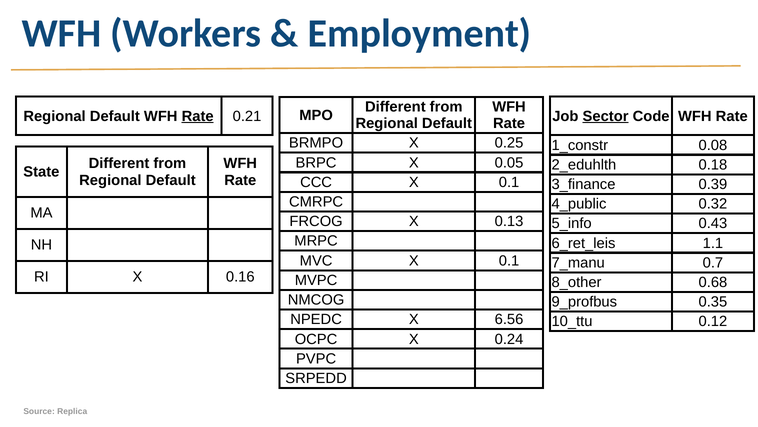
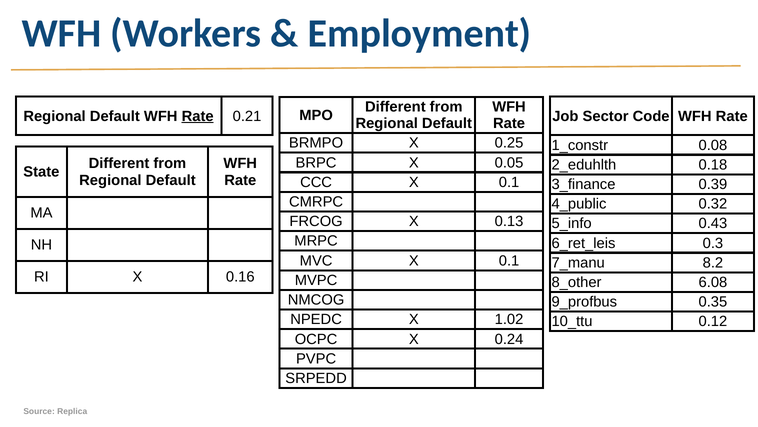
Sector underline: present -> none (606, 116)
1.1: 1.1 -> 0.3 (713, 243)
0.7: 0.7 -> 8.2 (713, 262)
0.68: 0.68 -> 6.08 (713, 282)
6.56: 6.56 -> 1.02 (509, 319)
